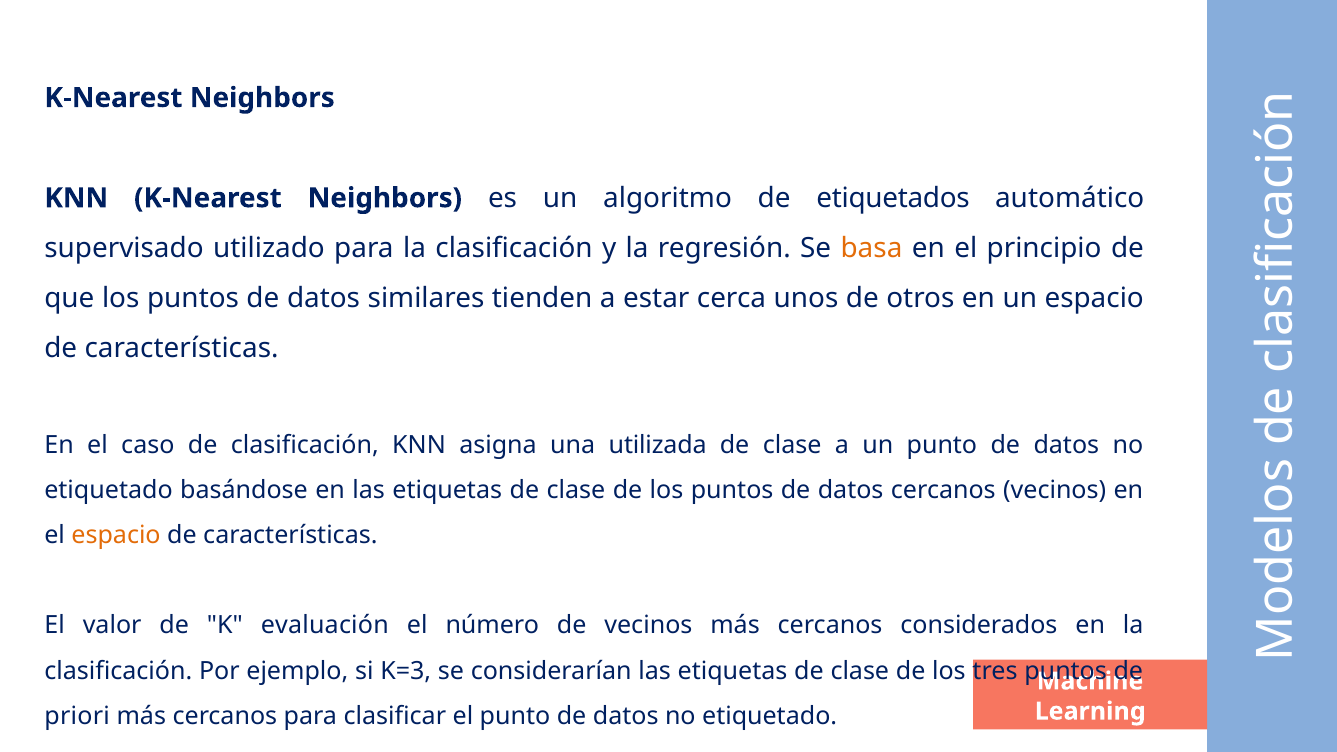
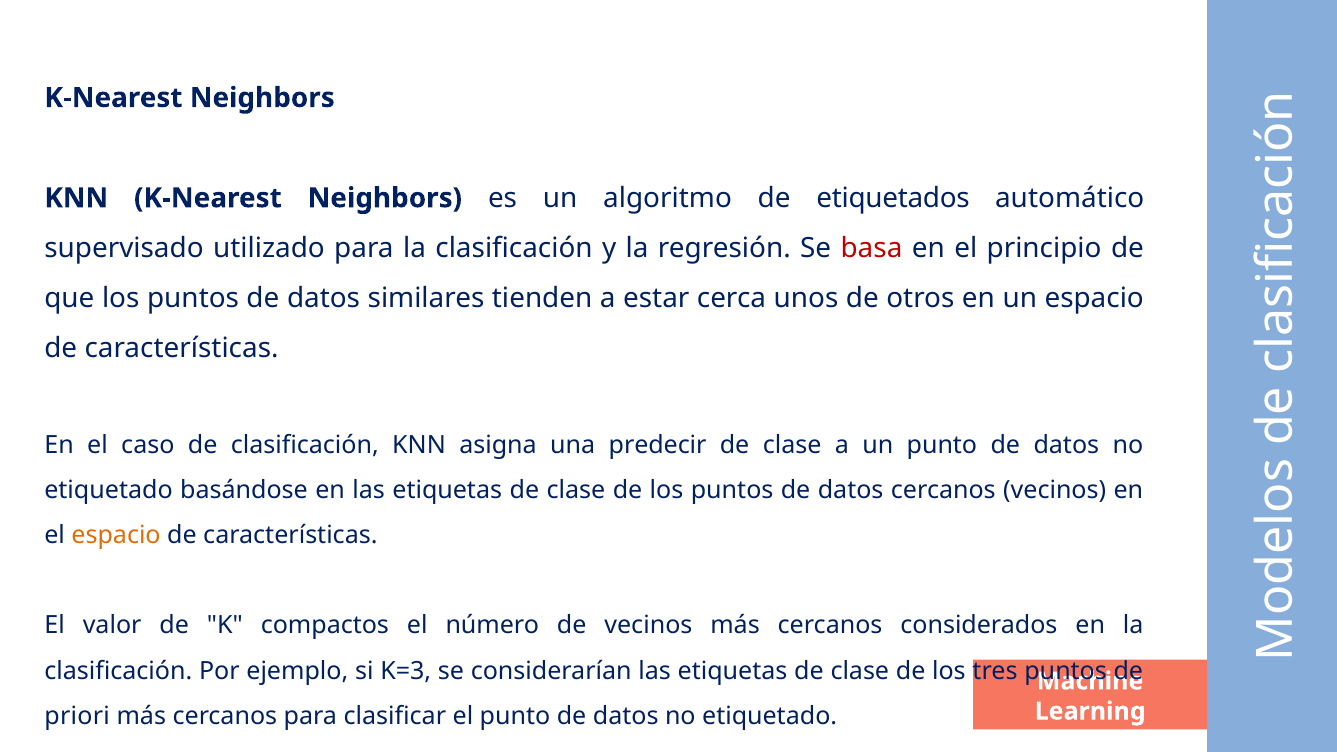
basa colour: orange -> red (871, 248)
utilizada: utilizada -> predecir (658, 445)
evaluación: evaluación -> compactos (325, 626)
